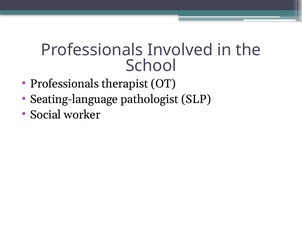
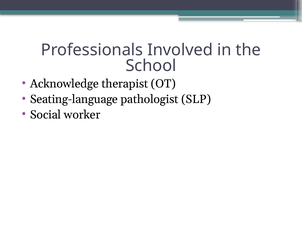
Professionals: Professionals -> Acknowledge (64, 84)
